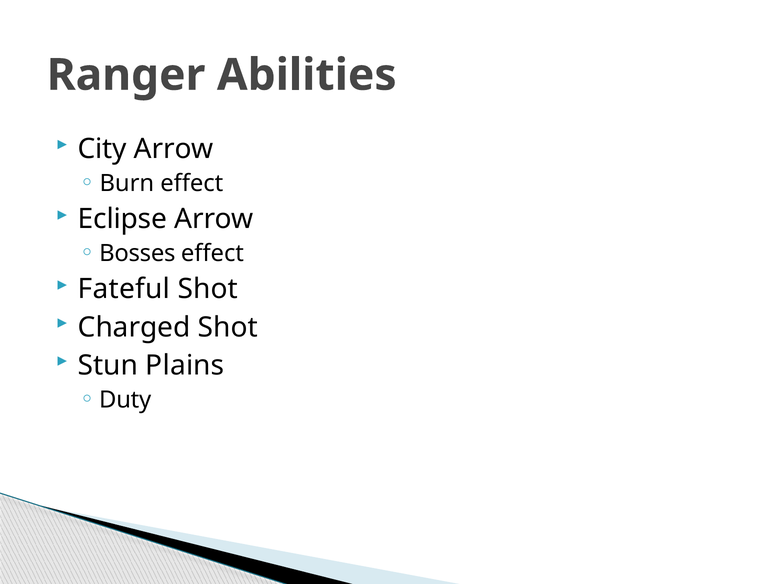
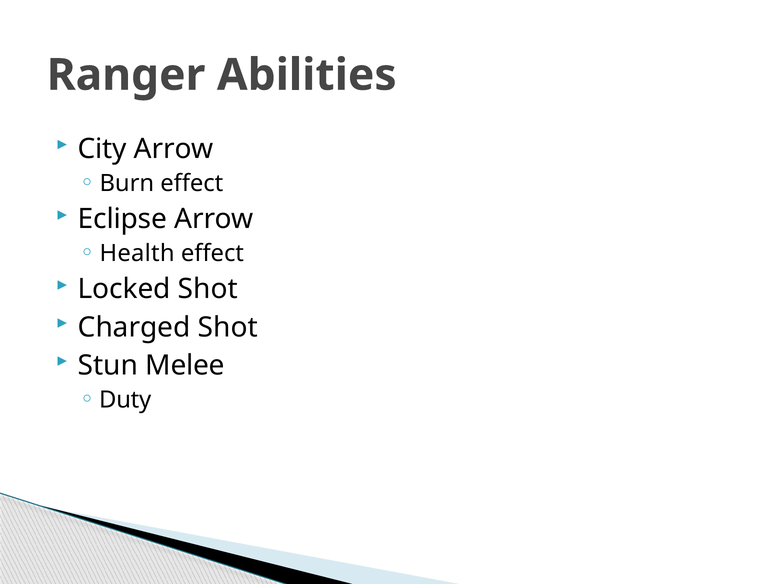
Bosses: Bosses -> Health (137, 253)
Fateful: Fateful -> Locked (124, 289)
Plains: Plains -> Melee (185, 366)
